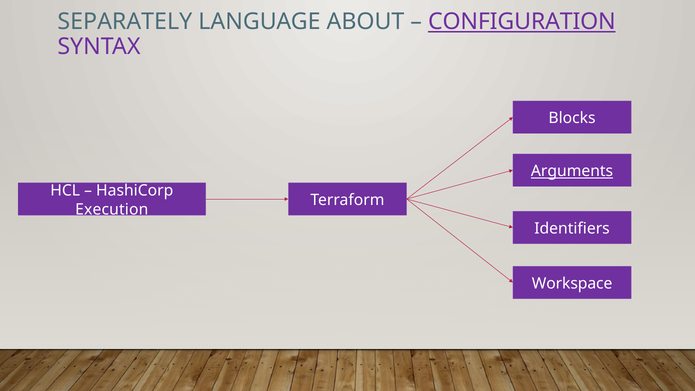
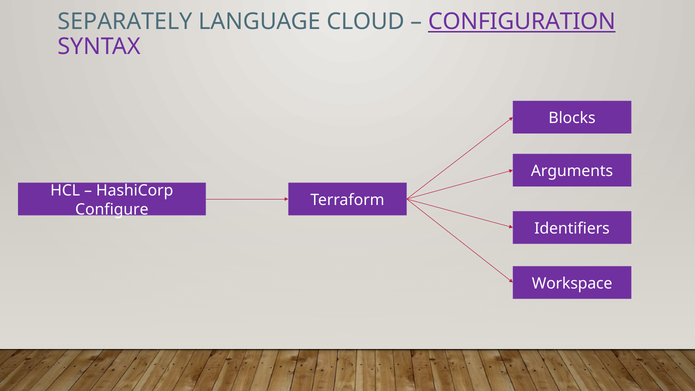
ABOUT: ABOUT -> CLOUD (366, 22)
Arguments underline: present -> none (572, 171)
Execution: Execution -> Configure (112, 210)
